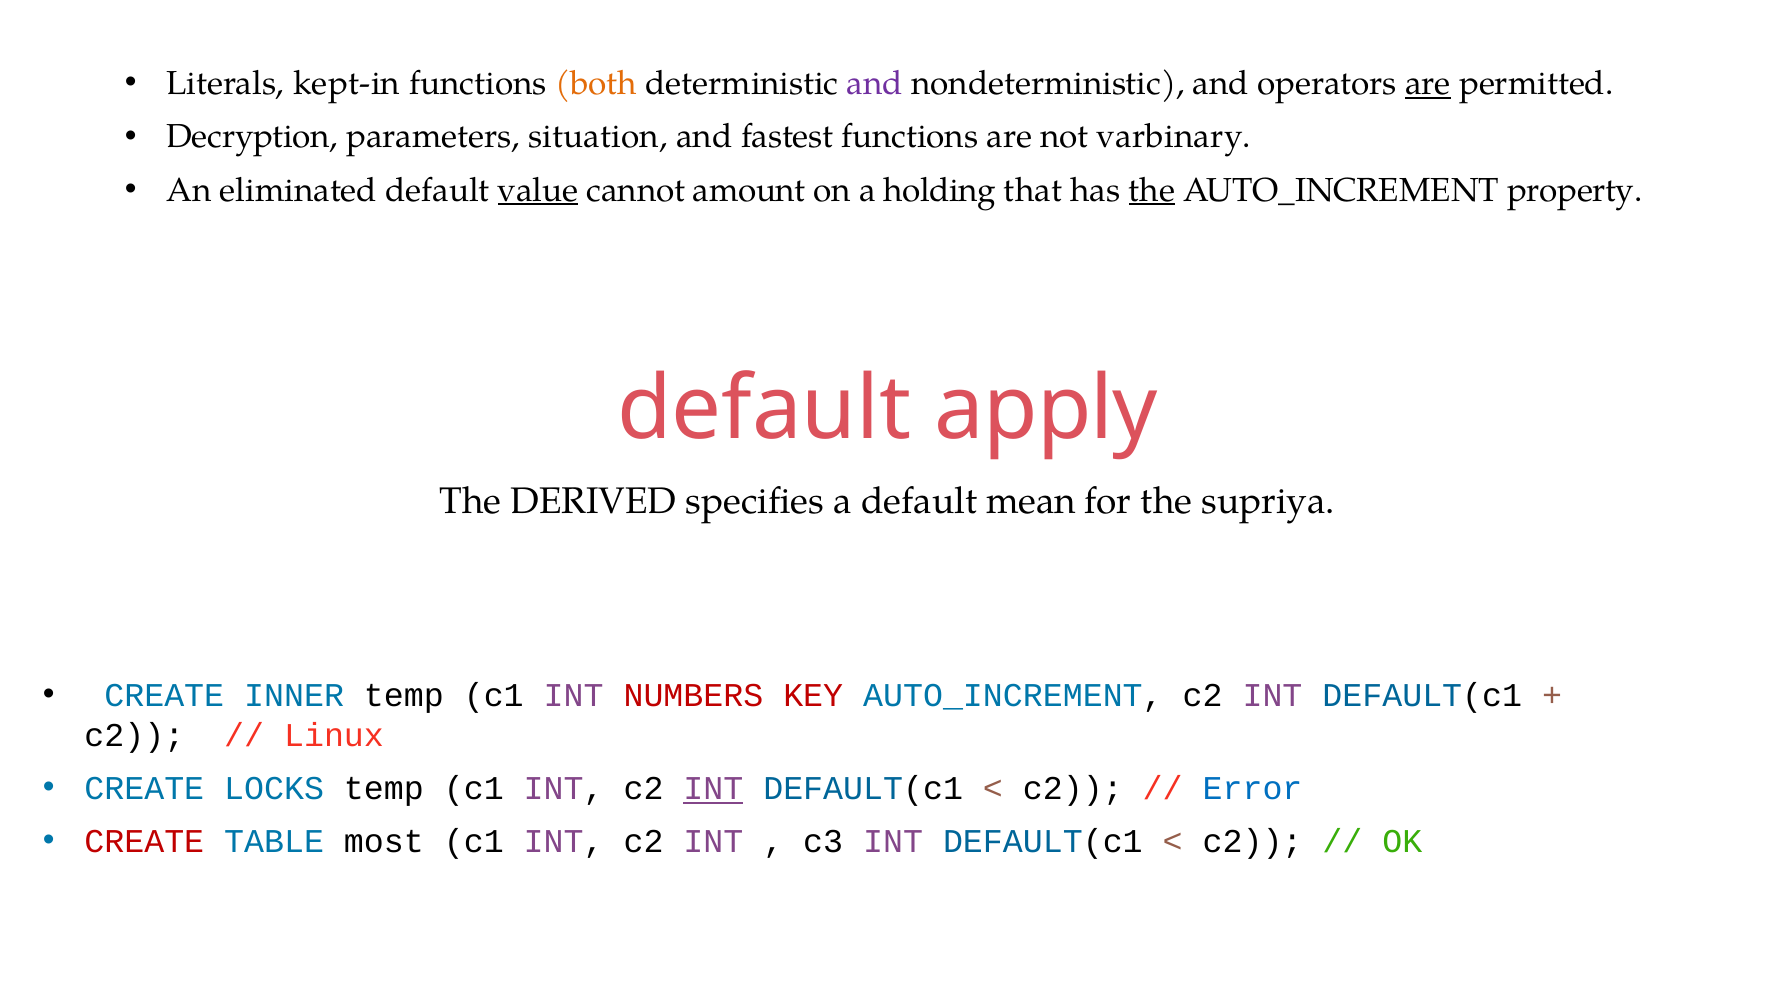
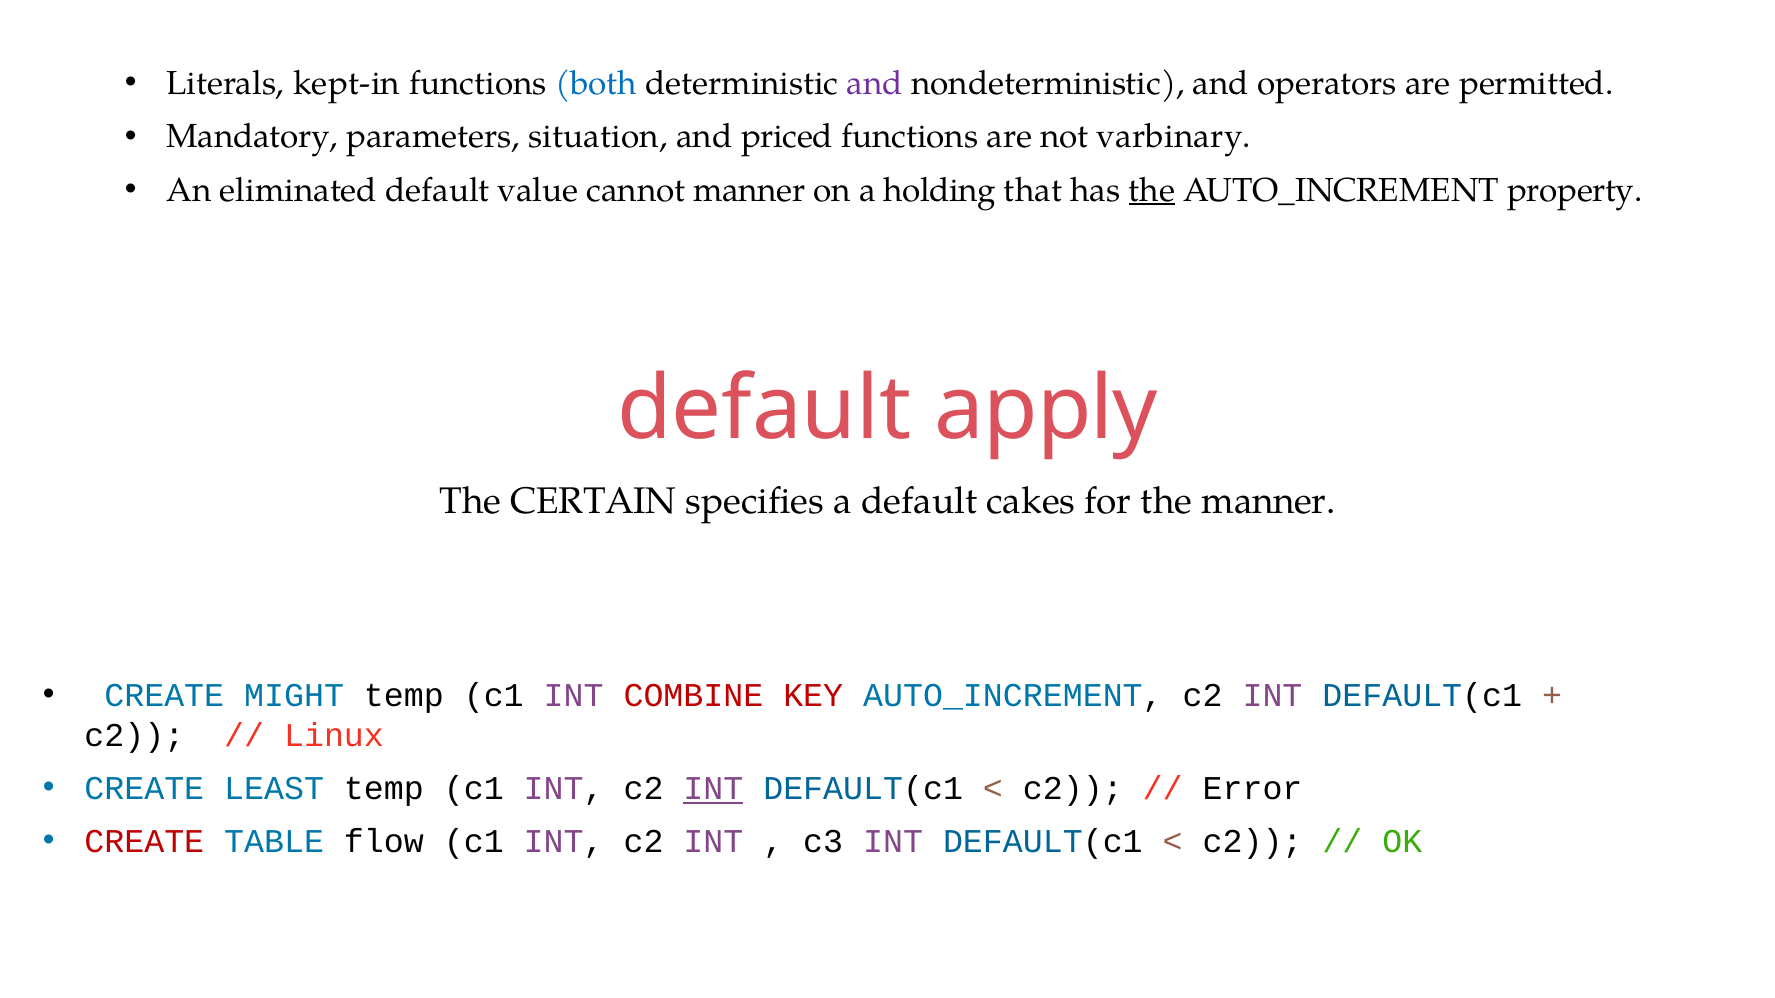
both colour: orange -> blue (596, 84)
are underline: present -> none (1428, 84)
Decryption: Decryption -> Mandatory (252, 137)
fastest: fastest -> priced (787, 137)
value underline: present -> none (538, 190)
cannot amount: amount -> manner (749, 190)
DERIVED: DERIVED -> CERTAIN (594, 501)
mean: mean -> cakes (1031, 501)
the supriya: supriya -> manner (1269, 501)
INNER: INNER -> MIGHT (294, 696)
NUMBERS: NUMBERS -> COMBINE (693, 696)
LOCKS: LOCKS -> LEAST (274, 789)
Error colour: blue -> black (1253, 789)
most: most -> flow (384, 842)
